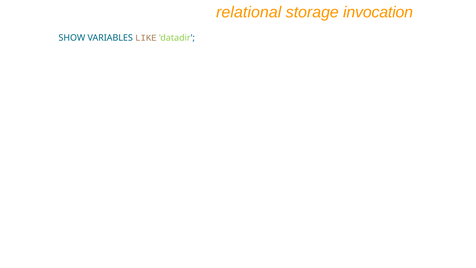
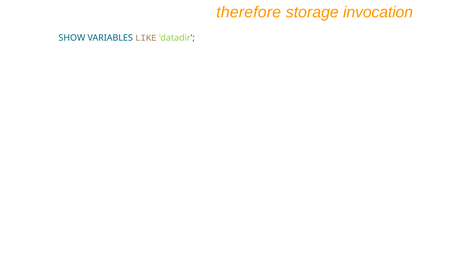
relational: relational -> therefore (249, 12)
